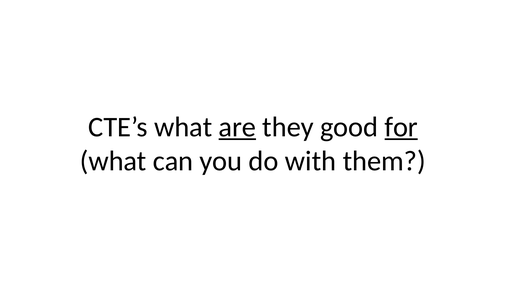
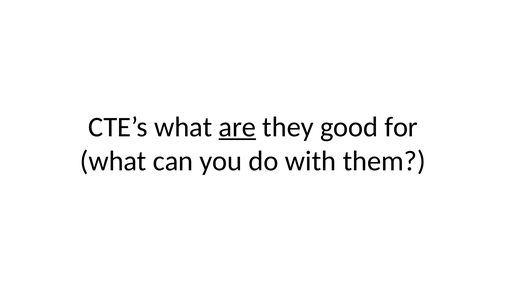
for underline: present -> none (401, 127)
